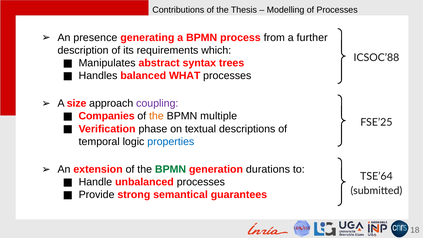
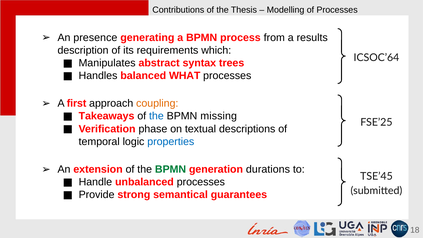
further: further -> results (312, 38)
ICSOC’88: ICSOC’88 -> ICSOC’64 (376, 58)
size: size -> first (77, 103)
coupling colour: purple -> orange (157, 103)
Companies: Companies -> Takeaways (107, 116)
the colour: orange -> blue (156, 116)
multiple: multiple -> missing (219, 116)
TSE’64: TSE’64 -> TSE’45 (376, 176)
